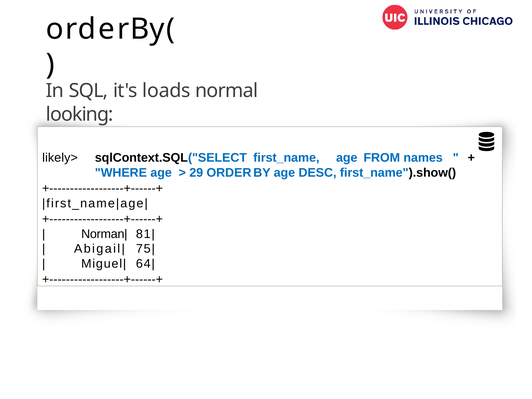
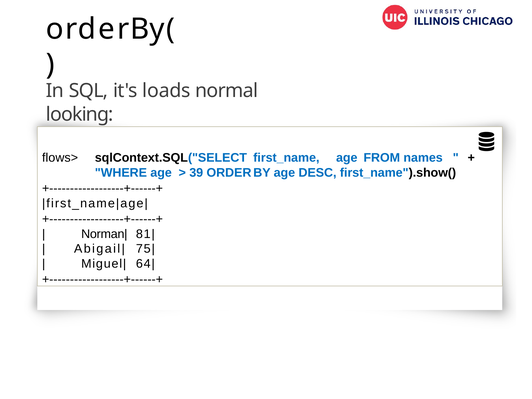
likely>: likely> -> flows> (60, 158)
29: 29 -> 39 (196, 173)
